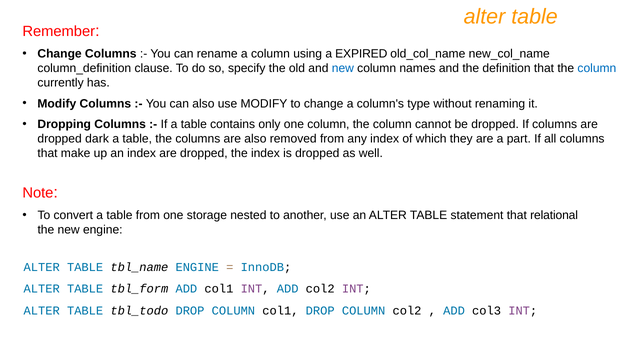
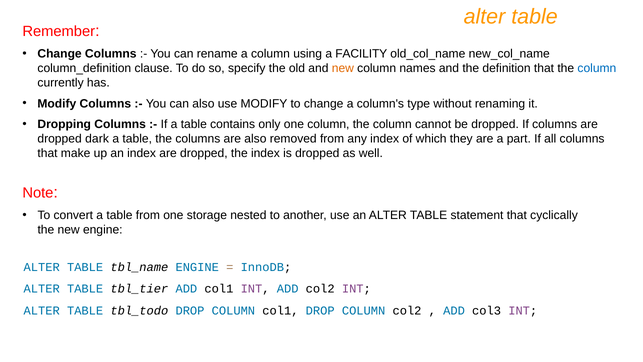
EXPIRED: EXPIRED -> FACILITY (361, 54)
new colour: blue -> orange (343, 68)
relational: relational -> cyclically (554, 215)
tbl_form: tbl_form -> tbl_tier (139, 289)
